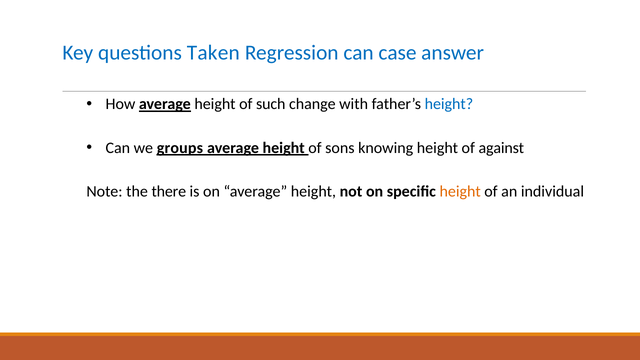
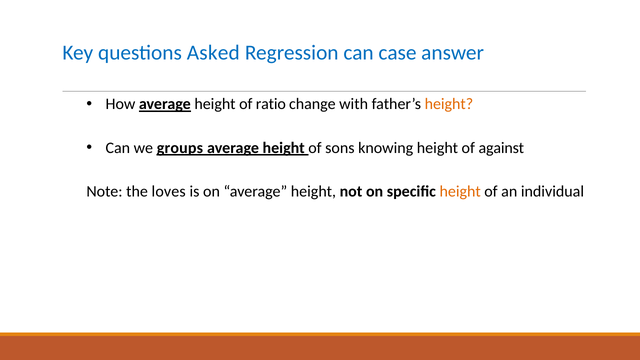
Taken: Taken -> Asked (213, 53)
such: such -> ratio (271, 104)
height colour: blue -> orange (449, 104)
there: there -> loves (169, 192)
